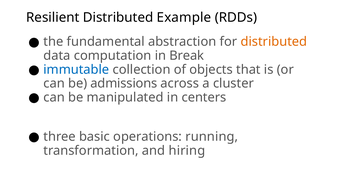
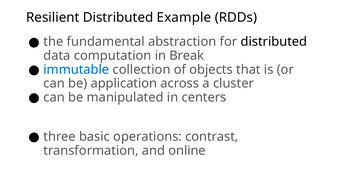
distributed colour: orange -> black (274, 42)
admissions: admissions -> application (124, 84)
running: running -> contrast (212, 137)
hiring: hiring -> online (187, 151)
